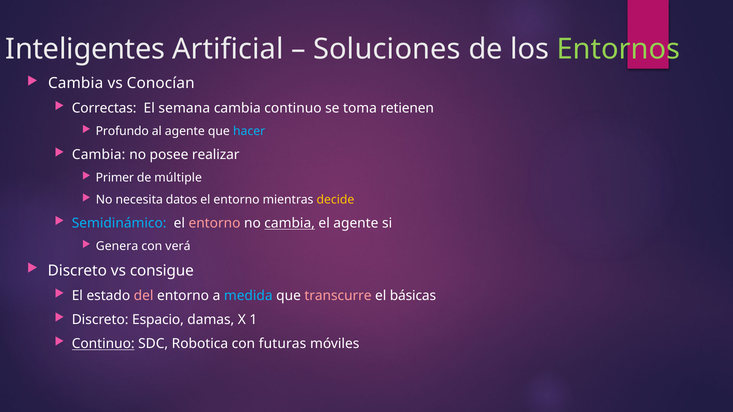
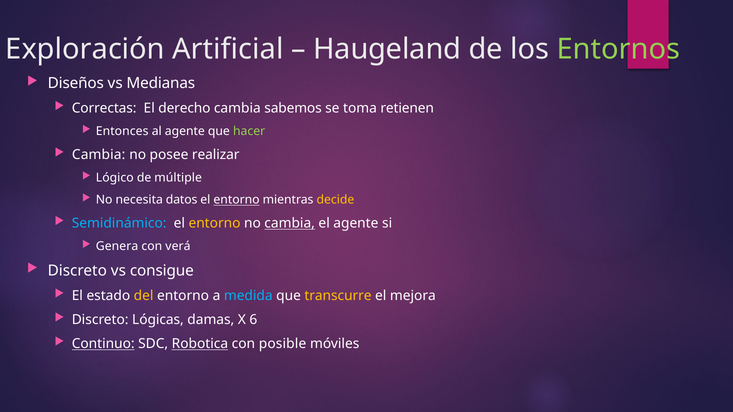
Inteligentes: Inteligentes -> Exploración (85, 49)
Soluciones: Soluciones -> Haugeland (387, 49)
Cambia: Cambia -> Diseños (76, 83)
Conocían: Conocían -> Medianas (161, 83)
semana: semana -> derecho (184, 108)
cambia continuo: continuo -> sabemos (293, 108)
Profundo: Profundo -> Entonces (122, 131)
hacer colour: light blue -> light green (249, 131)
Primer: Primer -> Lógico (115, 178)
entorno underline: none -> present (237, 200)
entorno colour: pink -> yellow (214, 223)
del colour: pink -> yellow (144, 296)
transcurre colour: pink -> yellow (338, 296)
básicas: básicas -> mejora (413, 296)
Espacio: Espacio -> Lógicas (158, 320)
1: 1 -> 6 (253, 320)
Robotica underline: none -> present (200, 344)
futuras: futuras -> posible (283, 344)
